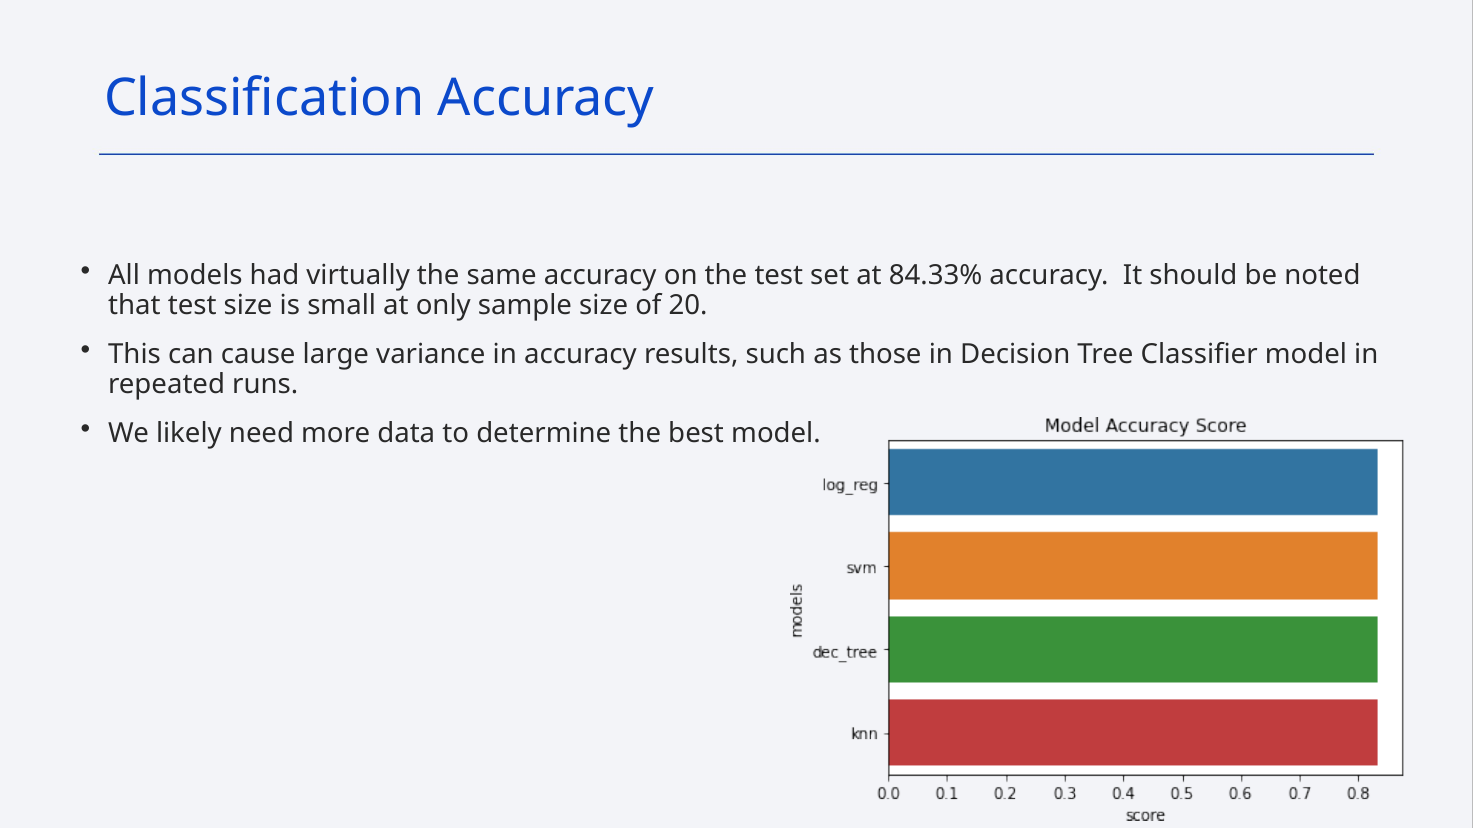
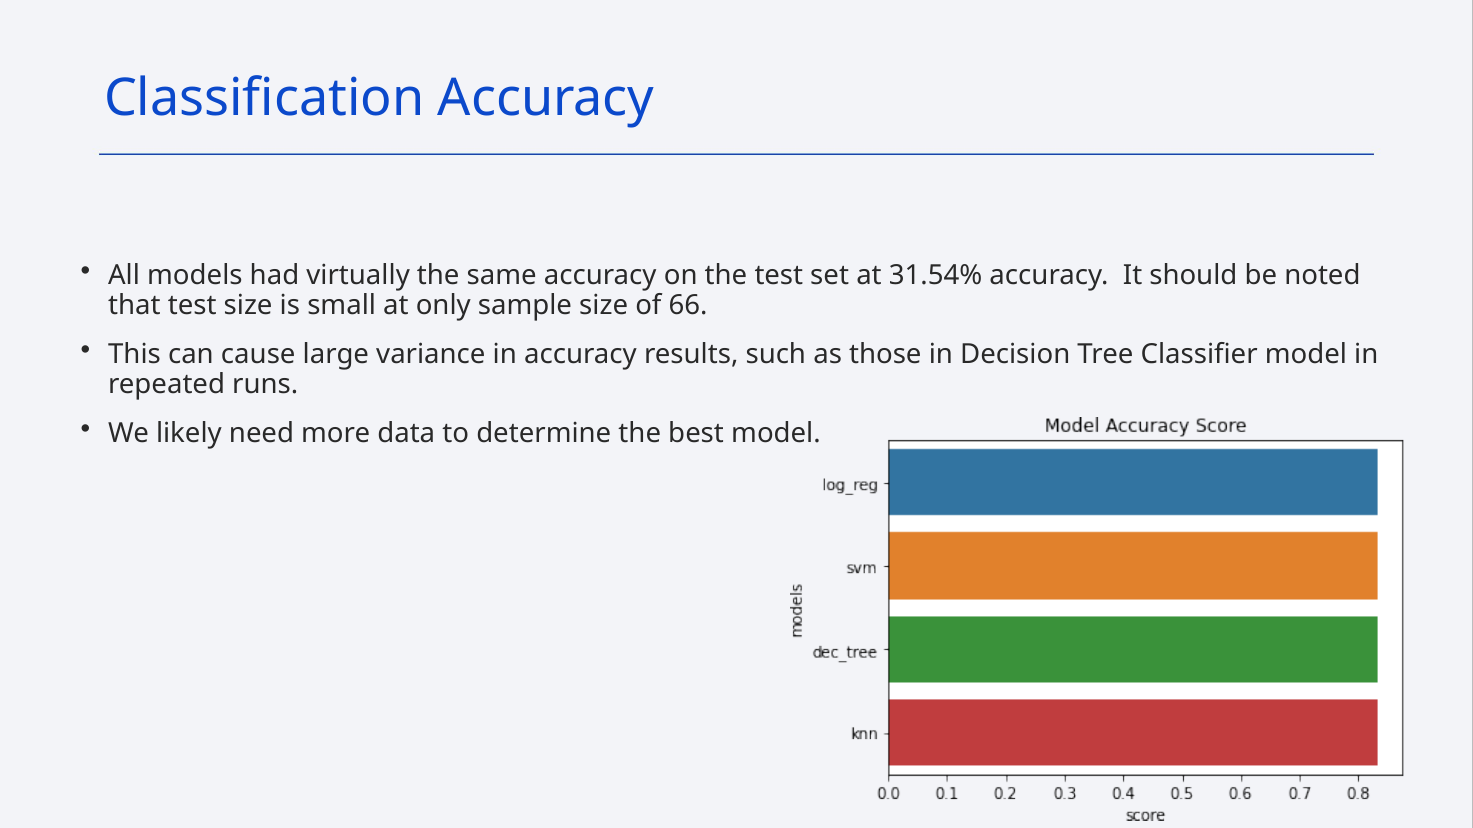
84.33%: 84.33% -> 31.54% (936, 276)
20: 20 -> 66 (688, 305)
